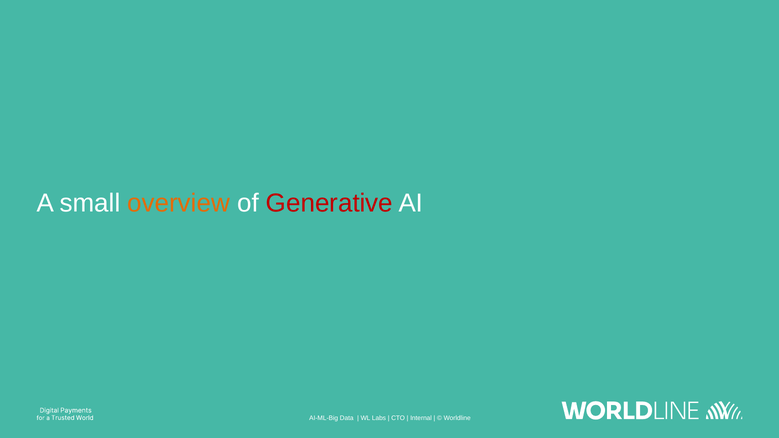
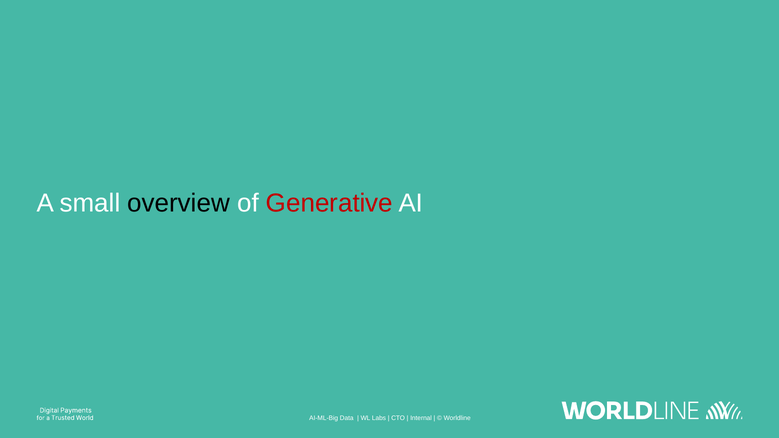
overview colour: orange -> black (179, 203)
